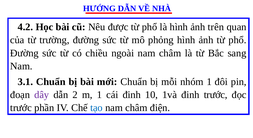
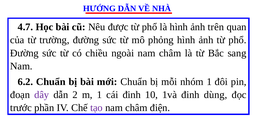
4.2: 4.2 -> 4.7 (25, 27)
3.1: 3.1 -> 6.2 (25, 82)
đinh trước: trước -> dùng (216, 95)
tạo colour: blue -> purple (96, 108)
